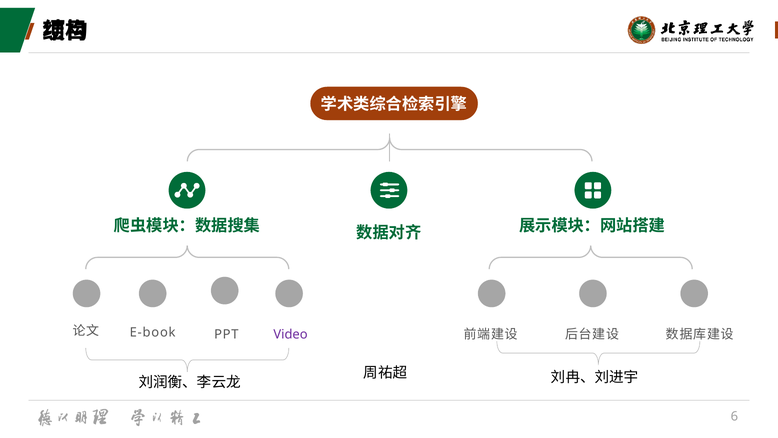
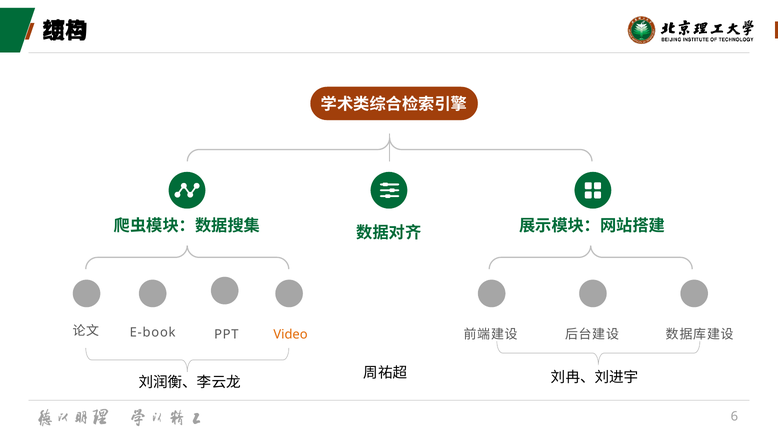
Video colour: purple -> orange (291, 334)
